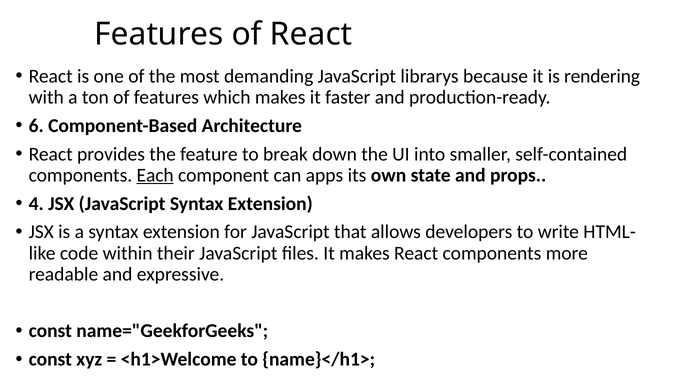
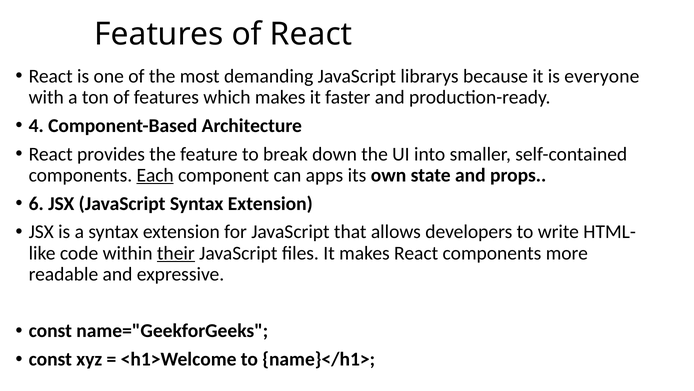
rendering: rendering -> everyone (602, 76)
6: 6 -> 4 (36, 126)
4: 4 -> 6 (36, 203)
their underline: none -> present (176, 253)
